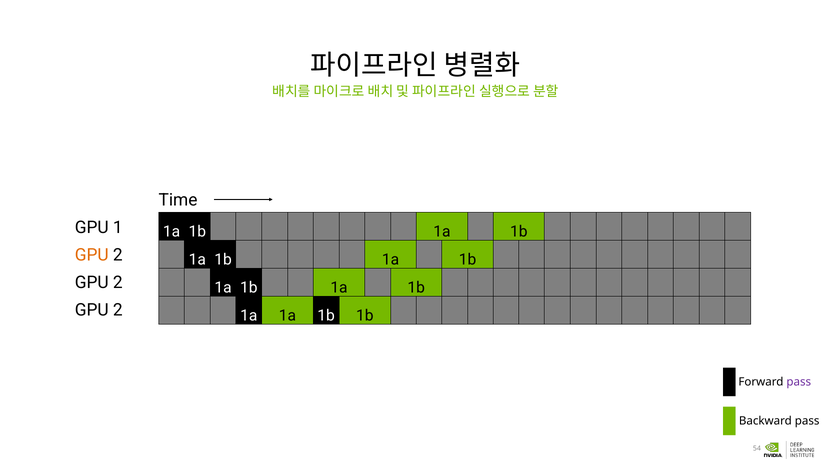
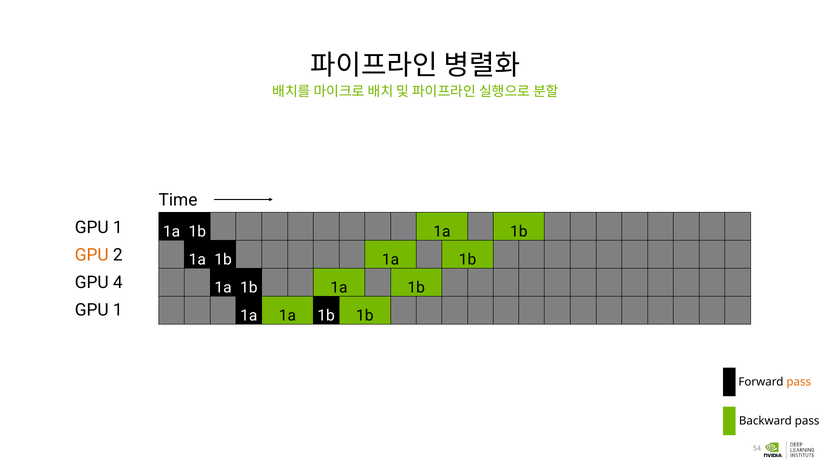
2: 2 -> 4 (118, 283)
2: 2 -> 1 (118, 310)
pass colour: purple -> orange (799, 382)
